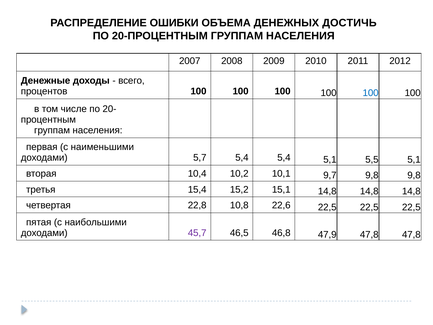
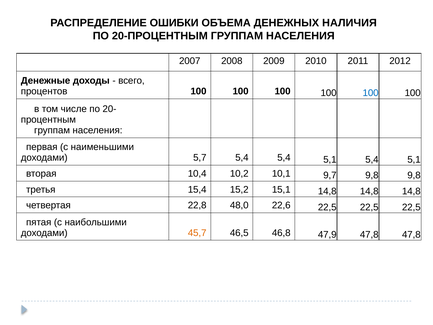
ДОСТИЧЬ: ДОСТИЧЬ -> НАЛИЧИЯ (349, 23)
5,1 5,5: 5,5 -> 5,4 (372, 159)
10,8: 10,8 -> 48,0 (239, 205)
45,7 colour: purple -> orange (197, 233)
